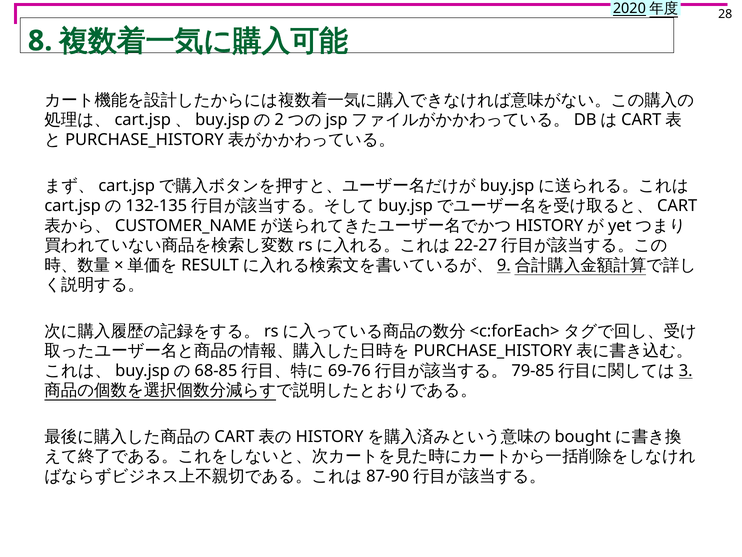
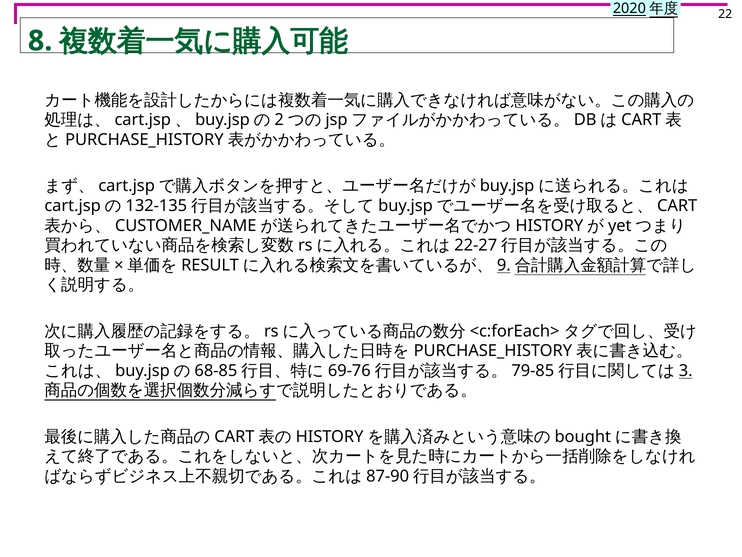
28: 28 -> 22 (725, 14)
